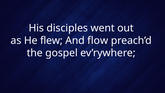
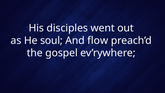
flew: flew -> soul (51, 40)
